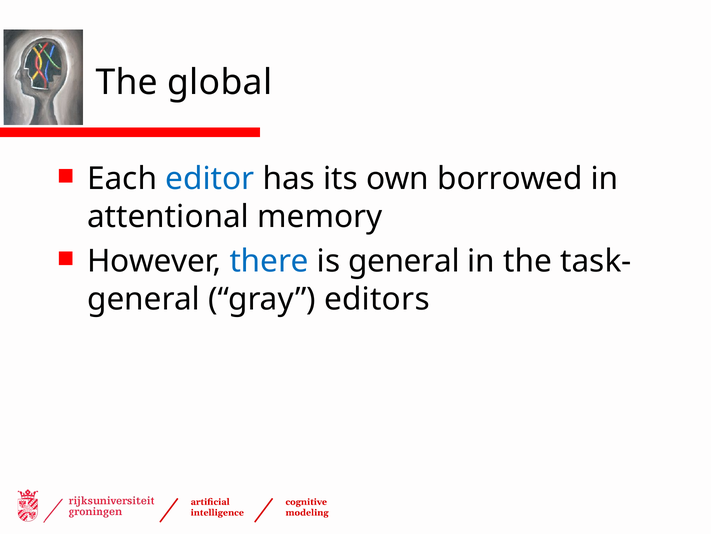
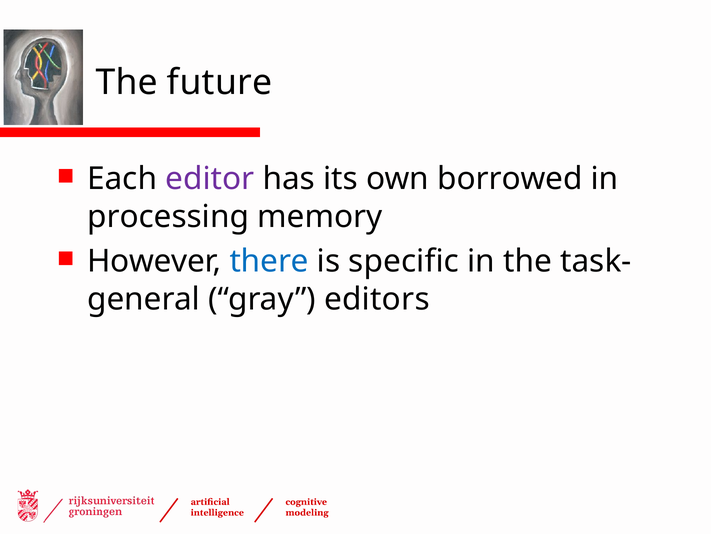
global: global -> future (220, 82)
editor colour: blue -> purple (210, 179)
attentional: attentional -> processing (168, 217)
is general: general -> specific (404, 261)
